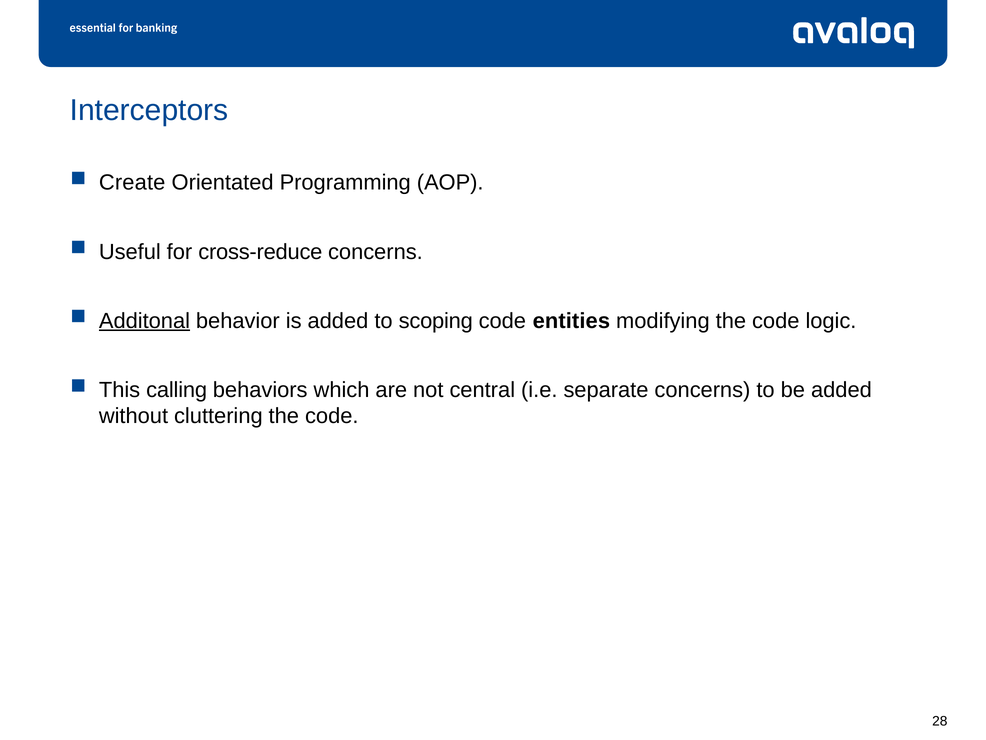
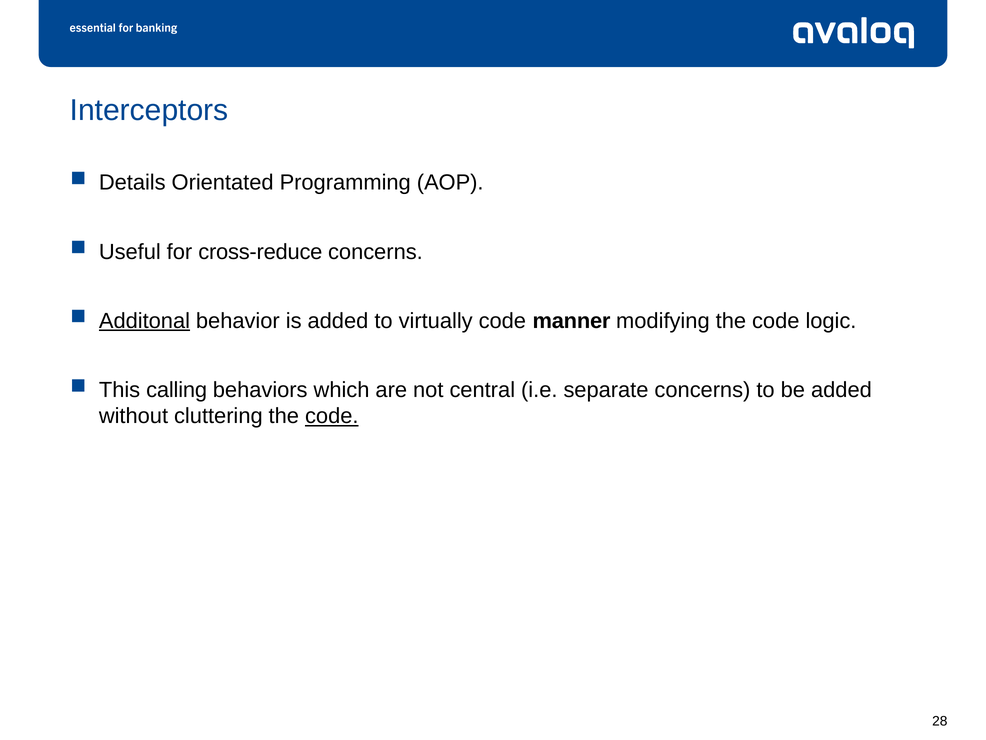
Create: Create -> Details (132, 183)
scoping: scoping -> virtually (436, 321)
entities: entities -> manner (572, 321)
code underline: none -> present (332, 416)
